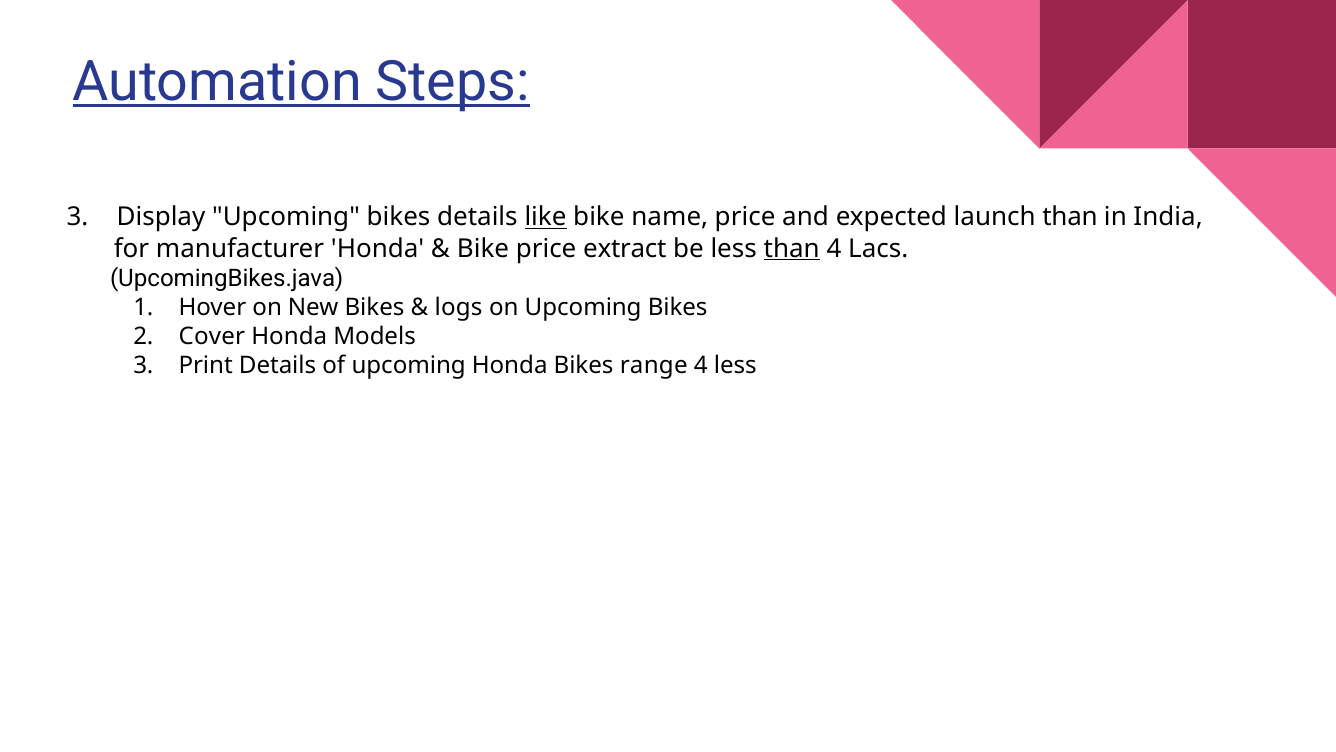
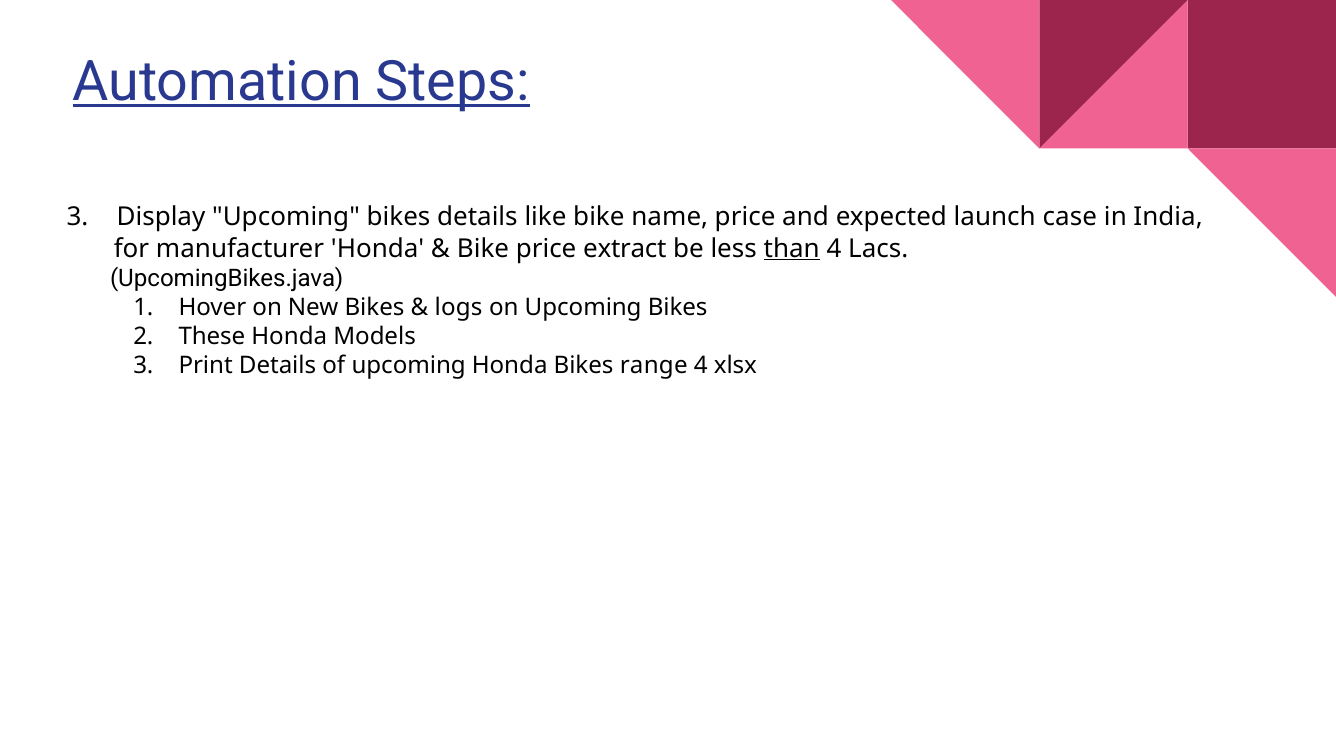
like underline: present -> none (546, 217)
launch than: than -> case (1070, 217)
Cover: Cover -> These (212, 336)
4 less: less -> xlsx (735, 365)
